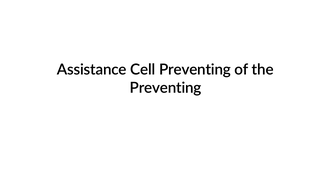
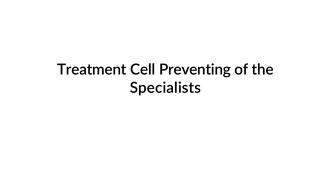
Assistance: Assistance -> Treatment (92, 70)
Preventing: Preventing -> Specialists (165, 88)
